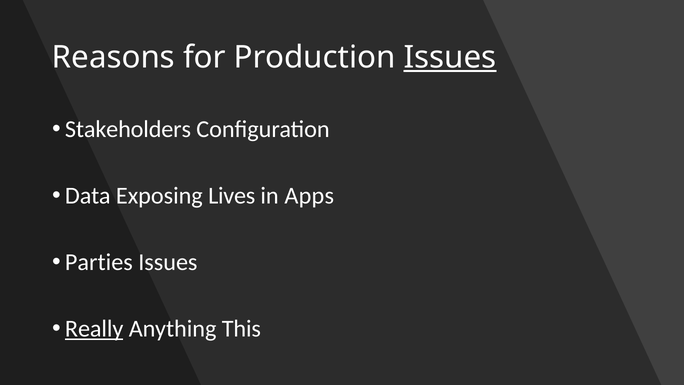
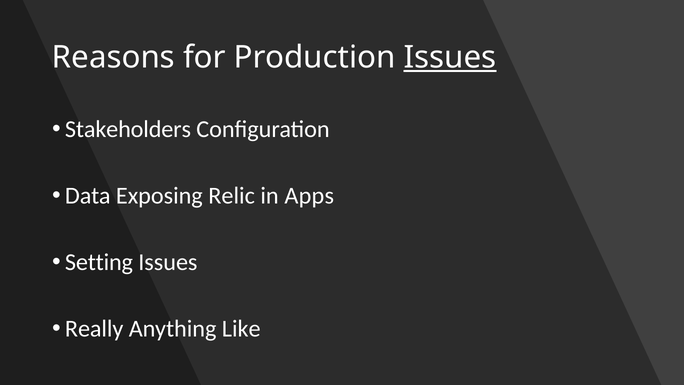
Lives: Lives -> Relic (232, 196)
Parties: Parties -> Setting (99, 262)
Really underline: present -> none (94, 329)
This: This -> Like (241, 329)
